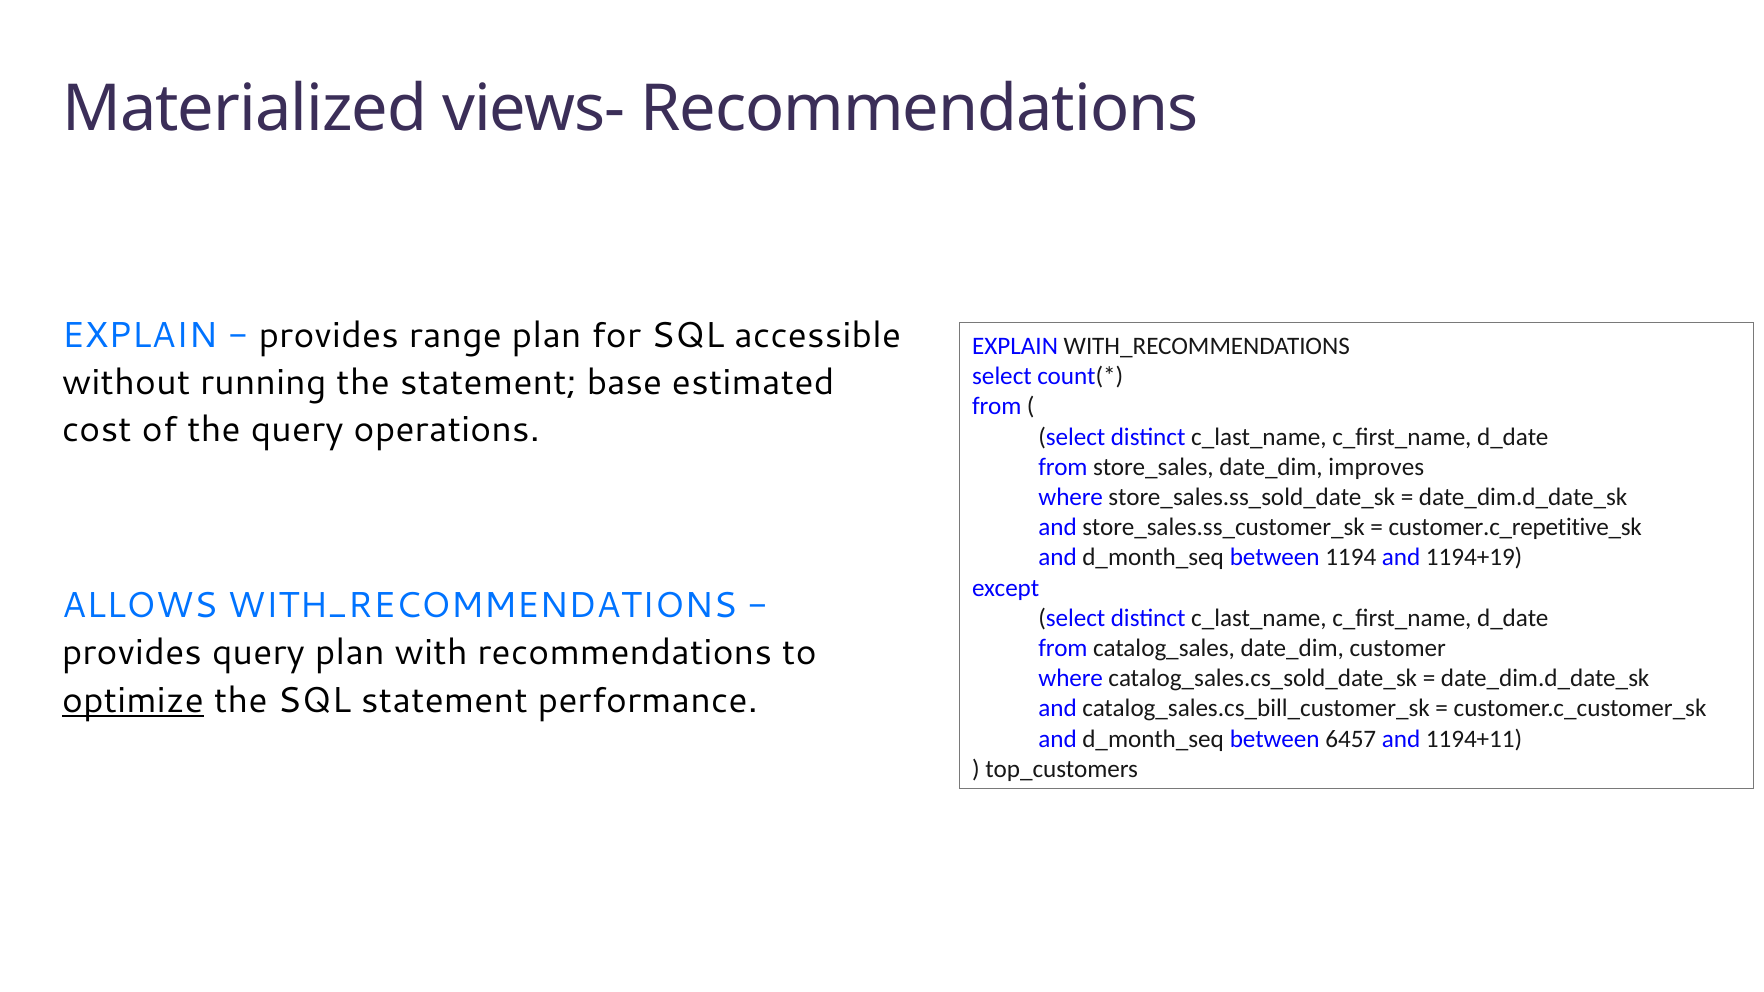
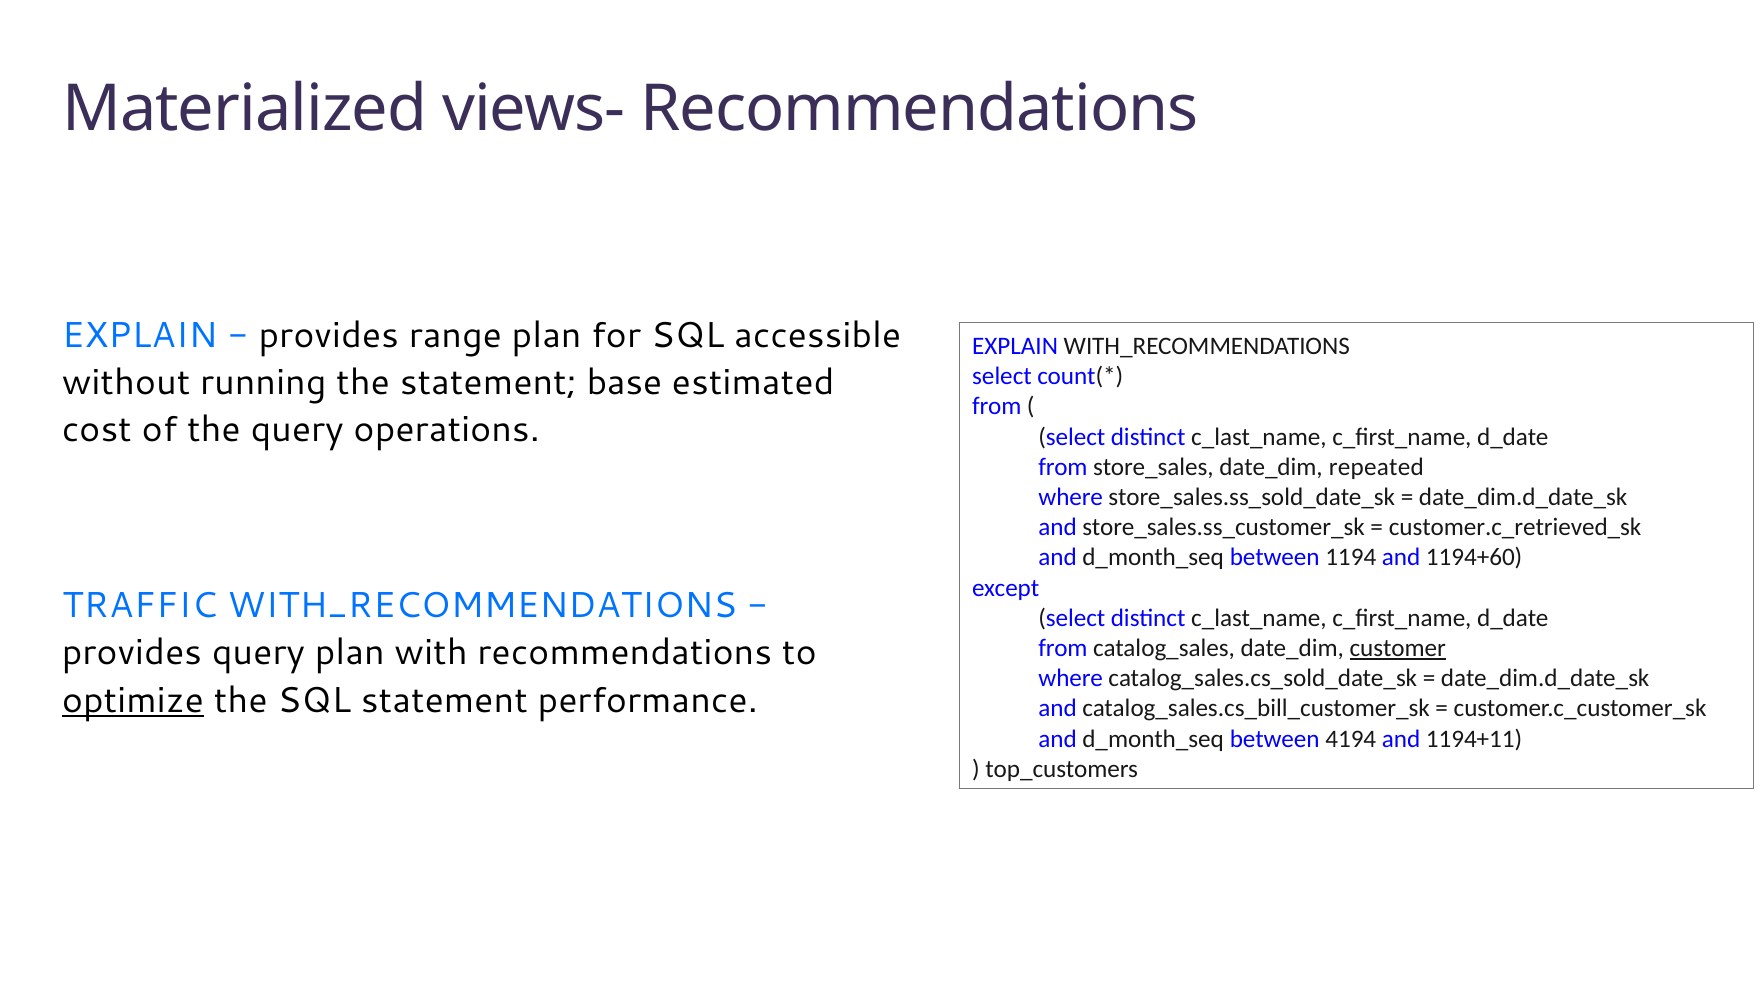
improves: improves -> repeated (1376, 467)
customer.c_repetitive_sk: customer.c_repetitive_sk -> customer.c_retrieved_sk (1515, 528)
1194+19: 1194+19 -> 1194+60 (1474, 558)
ALLOWS: ALLOWS -> TRAFFIC (140, 606)
customer underline: none -> present (1398, 648)
6457: 6457 -> 4194 (1351, 739)
